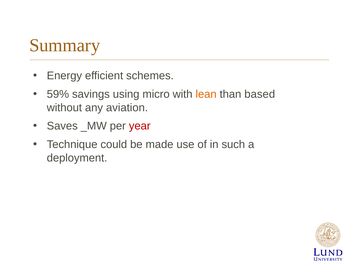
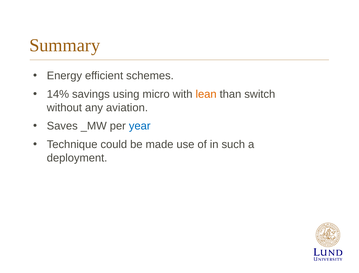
59%: 59% -> 14% (58, 94)
based: based -> switch (260, 94)
year colour: red -> blue (140, 126)
